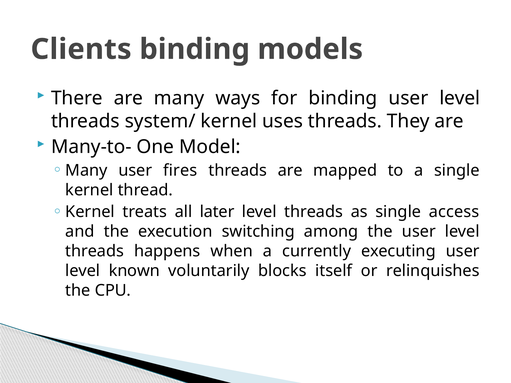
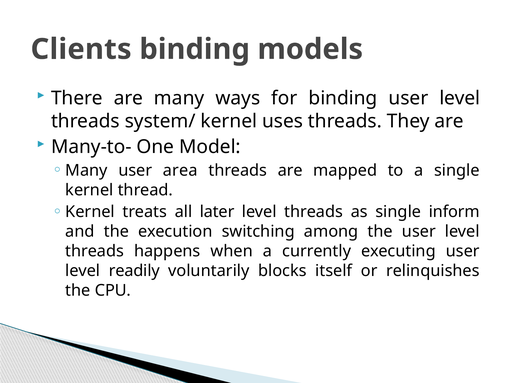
fires: fires -> area (180, 170)
access: access -> inform (454, 212)
known: known -> readily (134, 271)
